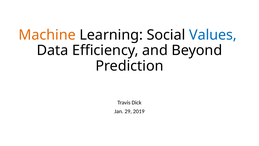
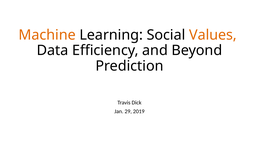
Values colour: blue -> orange (213, 35)
